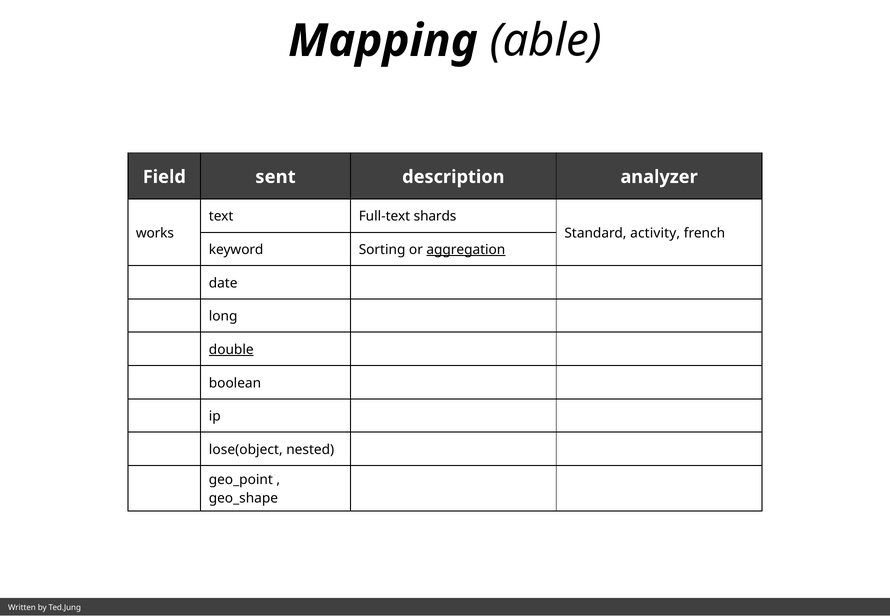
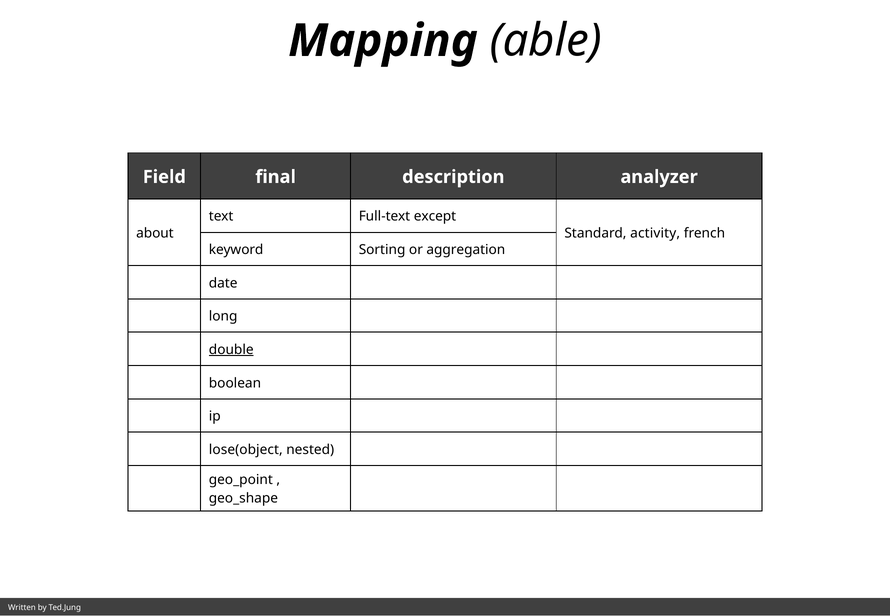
sent: sent -> final (276, 177)
shards: shards -> except (435, 217)
works: works -> about (155, 233)
aggregation underline: present -> none (466, 250)
